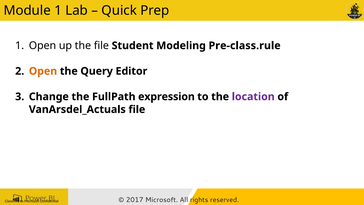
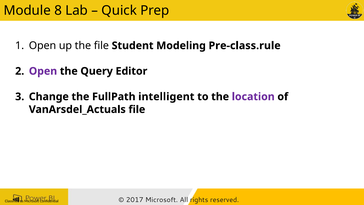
Module 1: 1 -> 8 (58, 10)
Open colour: orange -> purple (43, 71)
expression: expression -> intelligent (166, 97)
